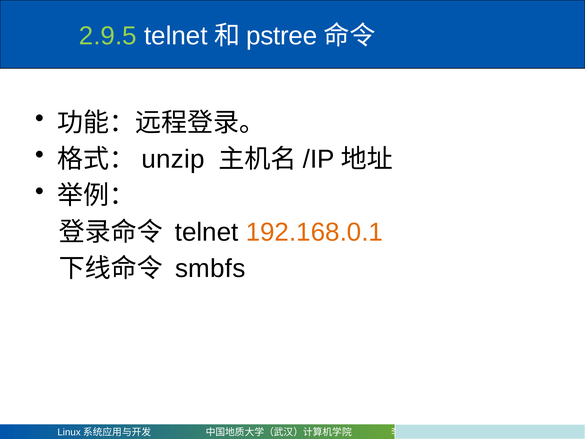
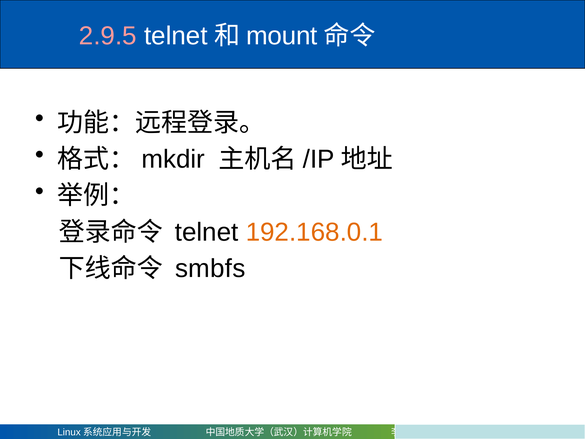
2.9.5 colour: light green -> pink (108, 36)
pstree: pstree -> mount (282, 36)
unzip: unzip -> mkdir (173, 159)
